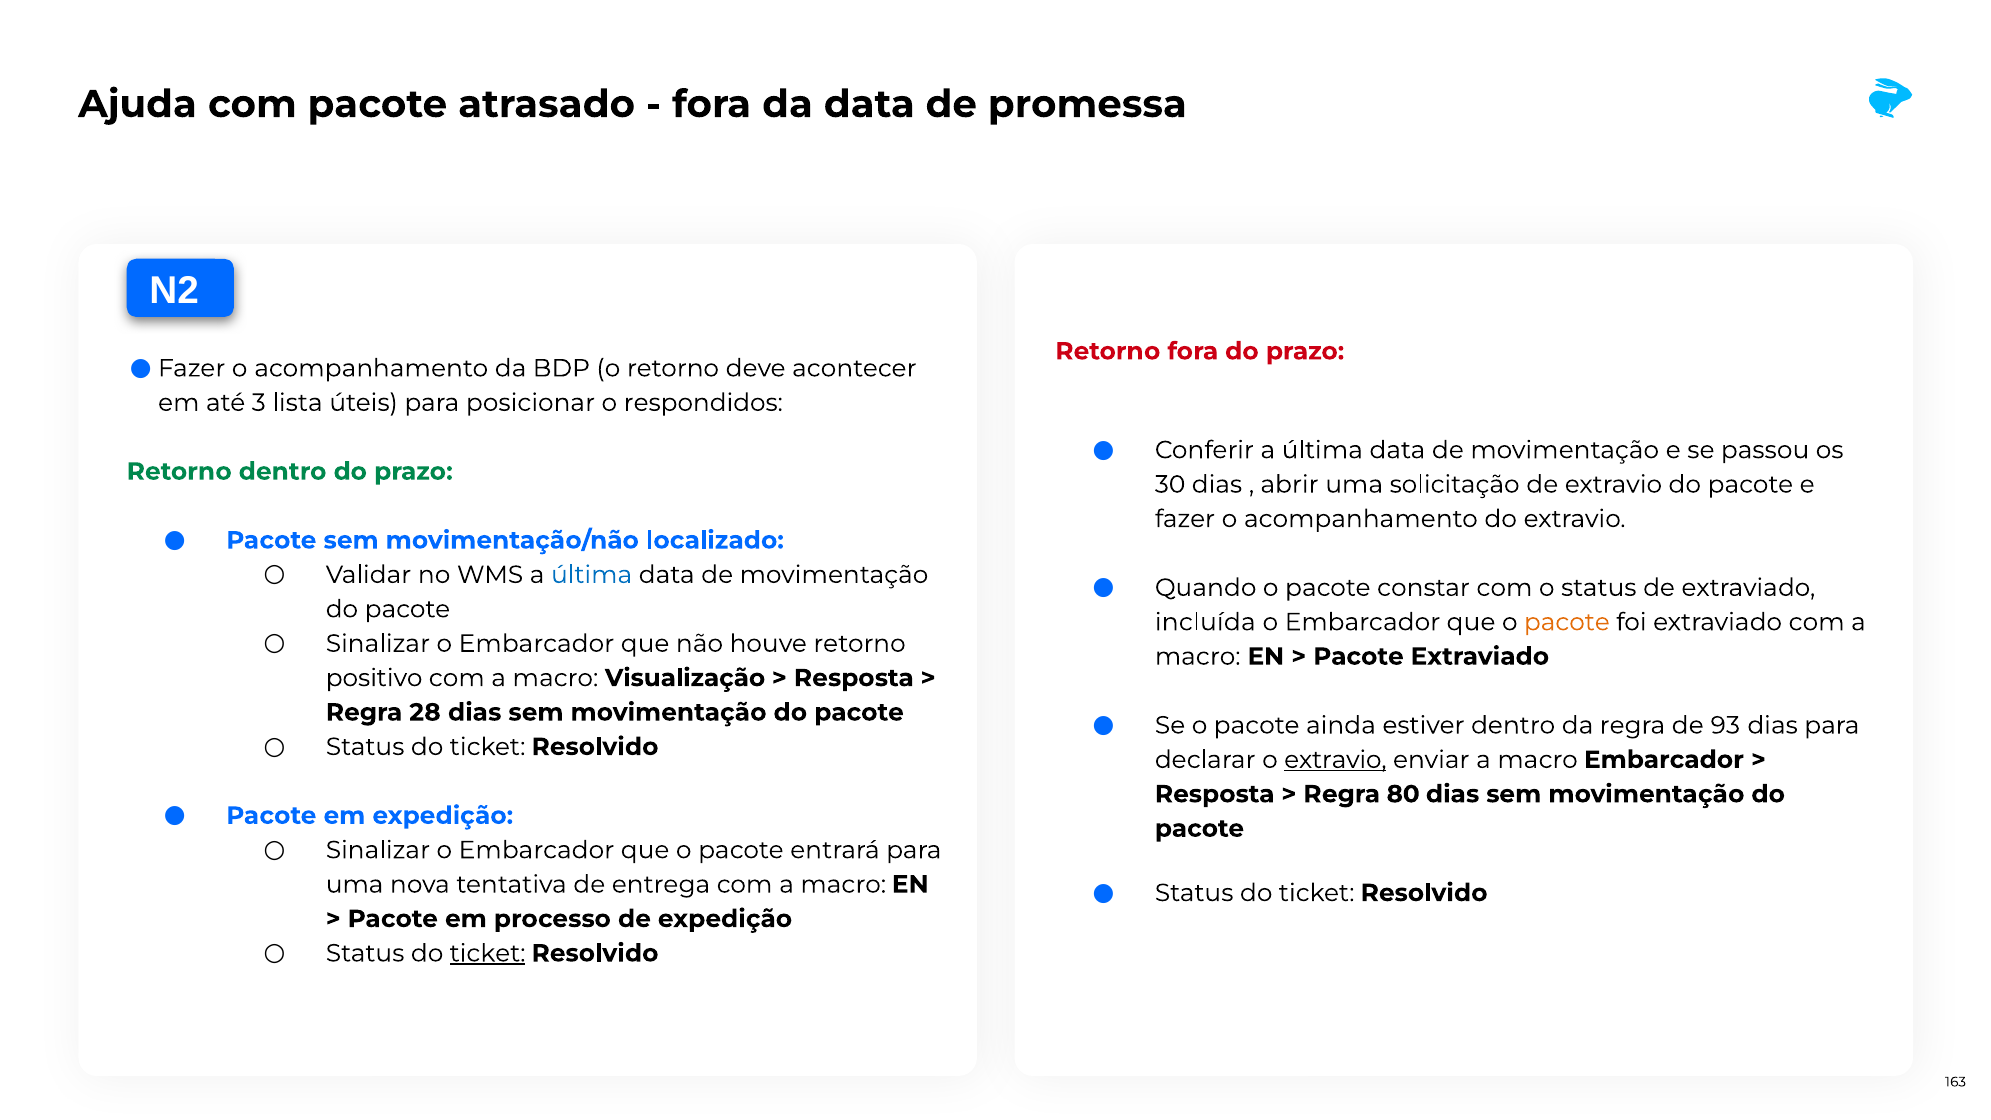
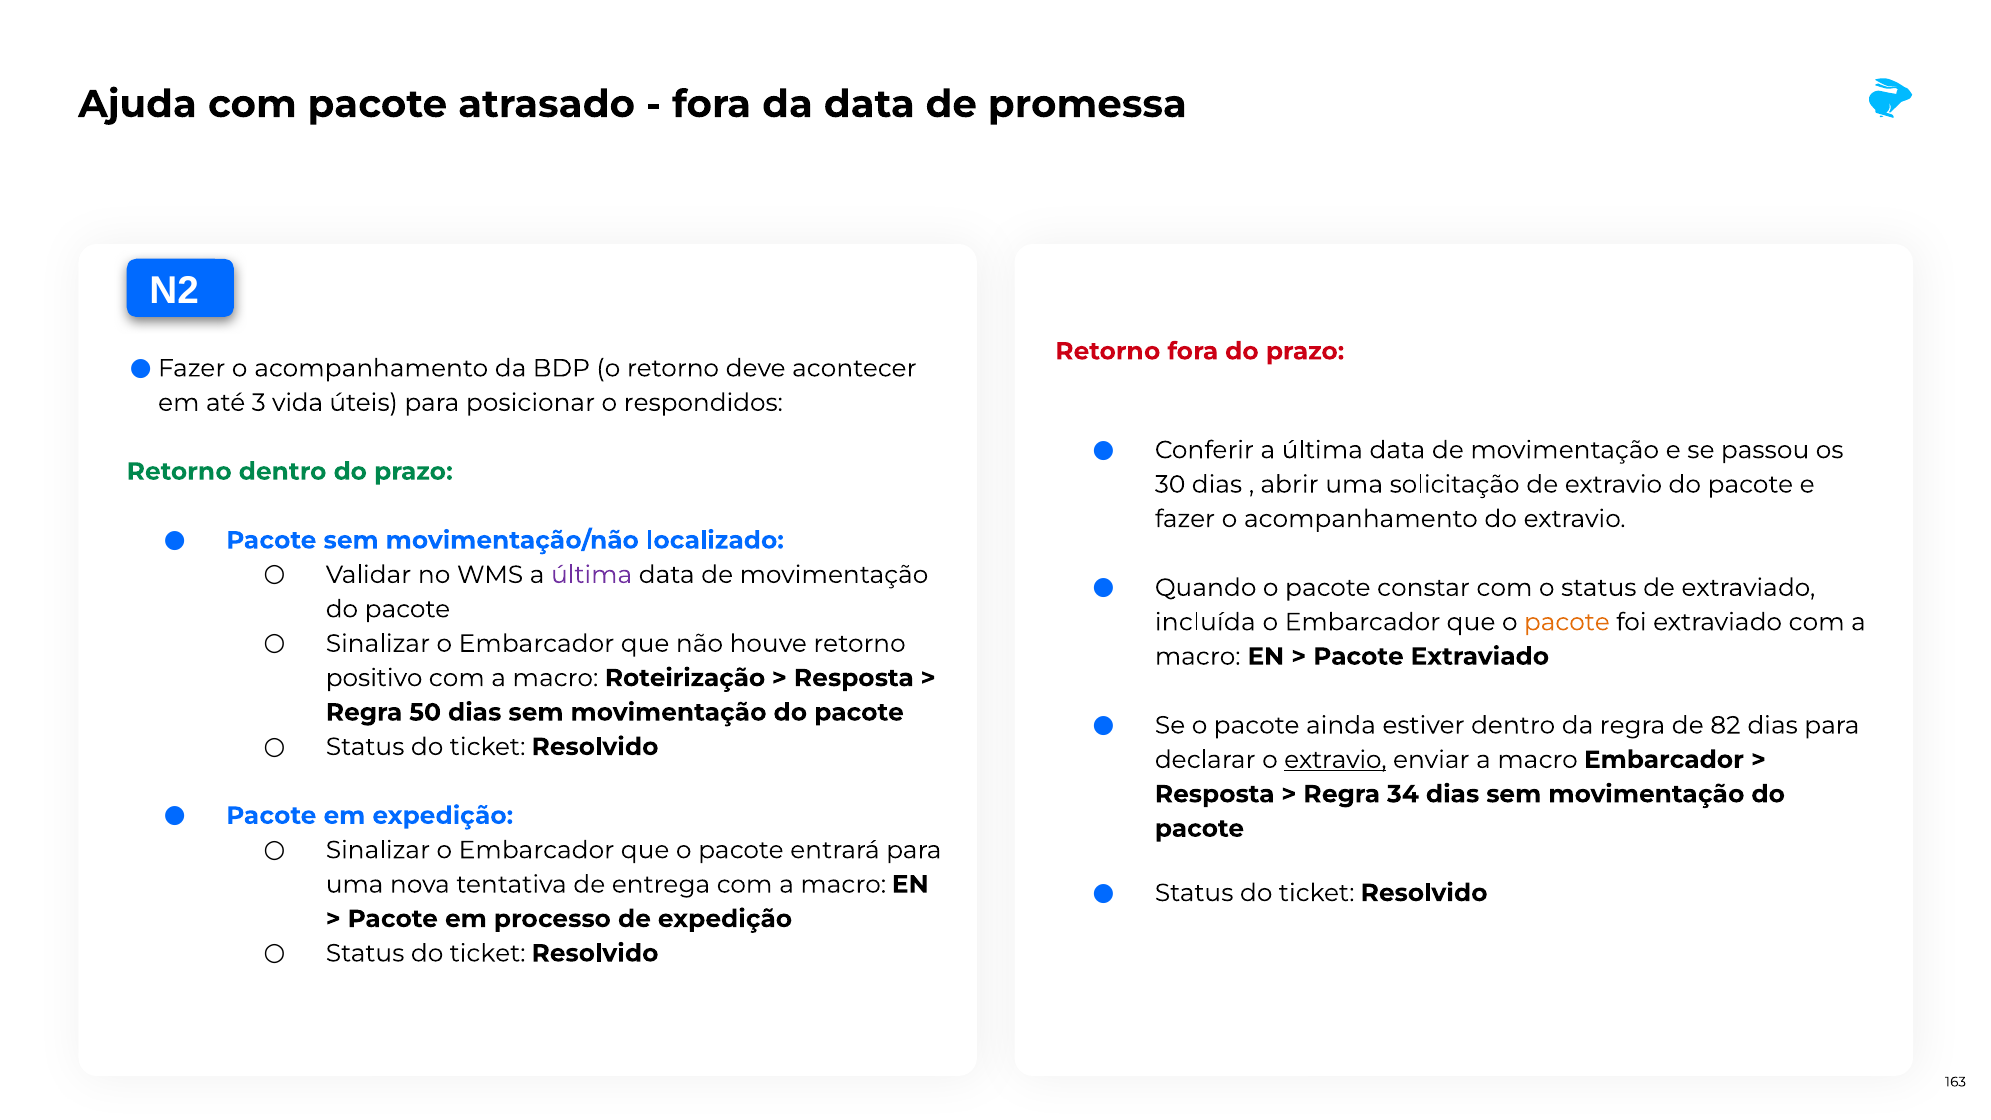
lista: lista -> vida (298, 403)
última colour: blue -> purple (592, 575)
Visualização: Visualização -> Roteirização (685, 678)
28: 28 -> 50 (425, 712)
93: 93 -> 82 (1725, 725)
80: 80 -> 34 (1403, 794)
ticket underline: present -> none (488, 953)
